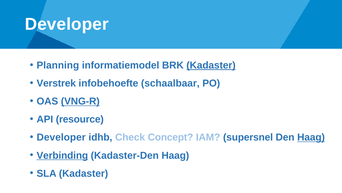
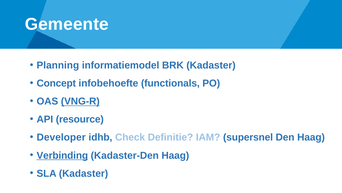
Developer: Developer -> Gemeente (67, 24)
Kadaster underline: present -> none (211, 65)
Verstrek: Verstrek -> Concept (56, 83)
schaalbaar: schaalbaar -> functionals (170, 83)
Concept: Concept -> Definitie (170, 137)
Haag underline: present -> none (311, 137)
